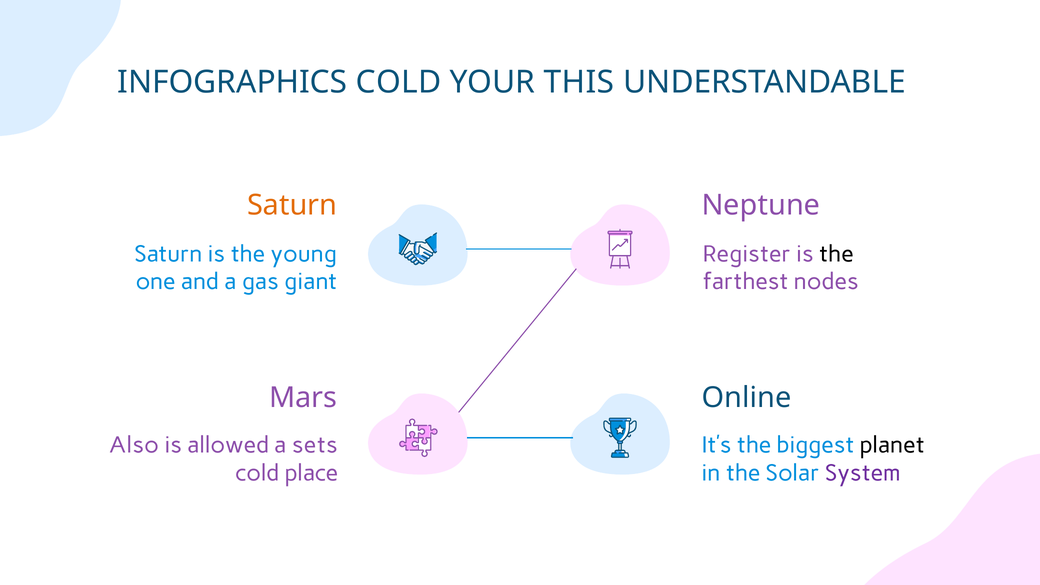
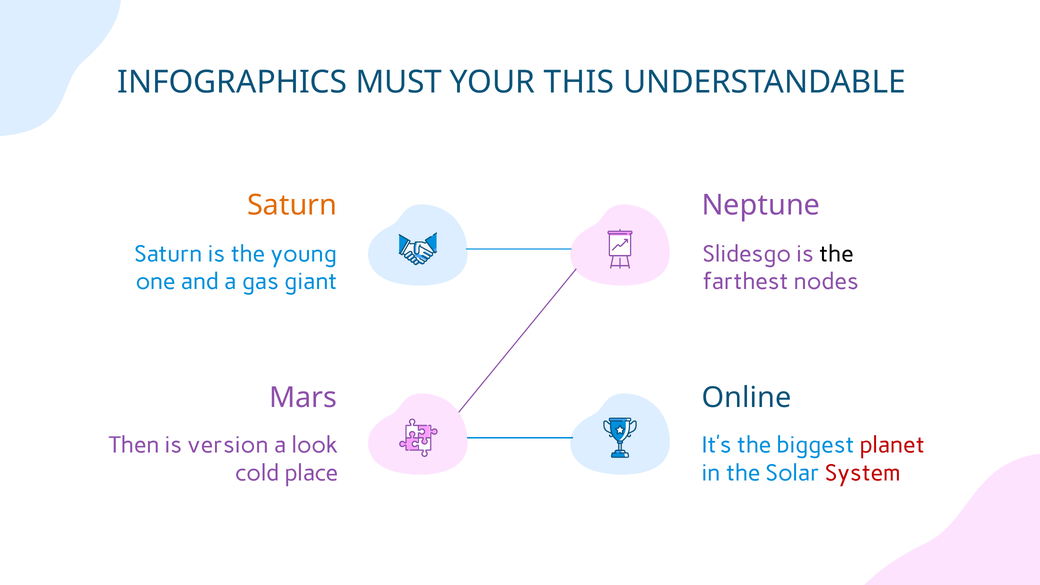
INFOGRAPHICS COLD: COLD -> MUST (399, 82)
Register: Register -> Slidesgo (747, 254)
Also: Also -> Then (134, 445)
allowed: allowed -> version (228, 445)
sets: sets -> look (315, 445)
planet colour: black -> red (892, 445)
System colour: purple -> red (863, 473)
